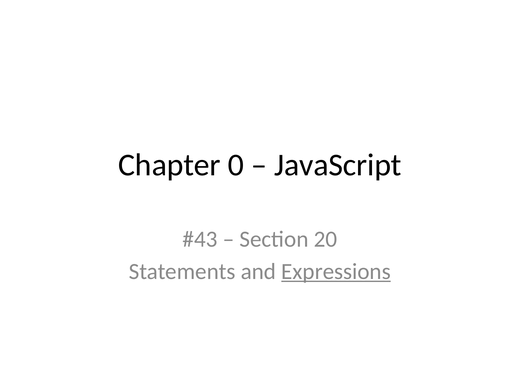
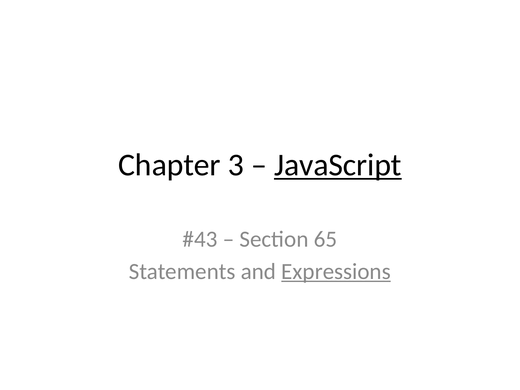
0: 0 -> 3 (236, 165)
JavaScript underline: none -> present (338, 165)
20: 20 -> 65 (325, 239)
